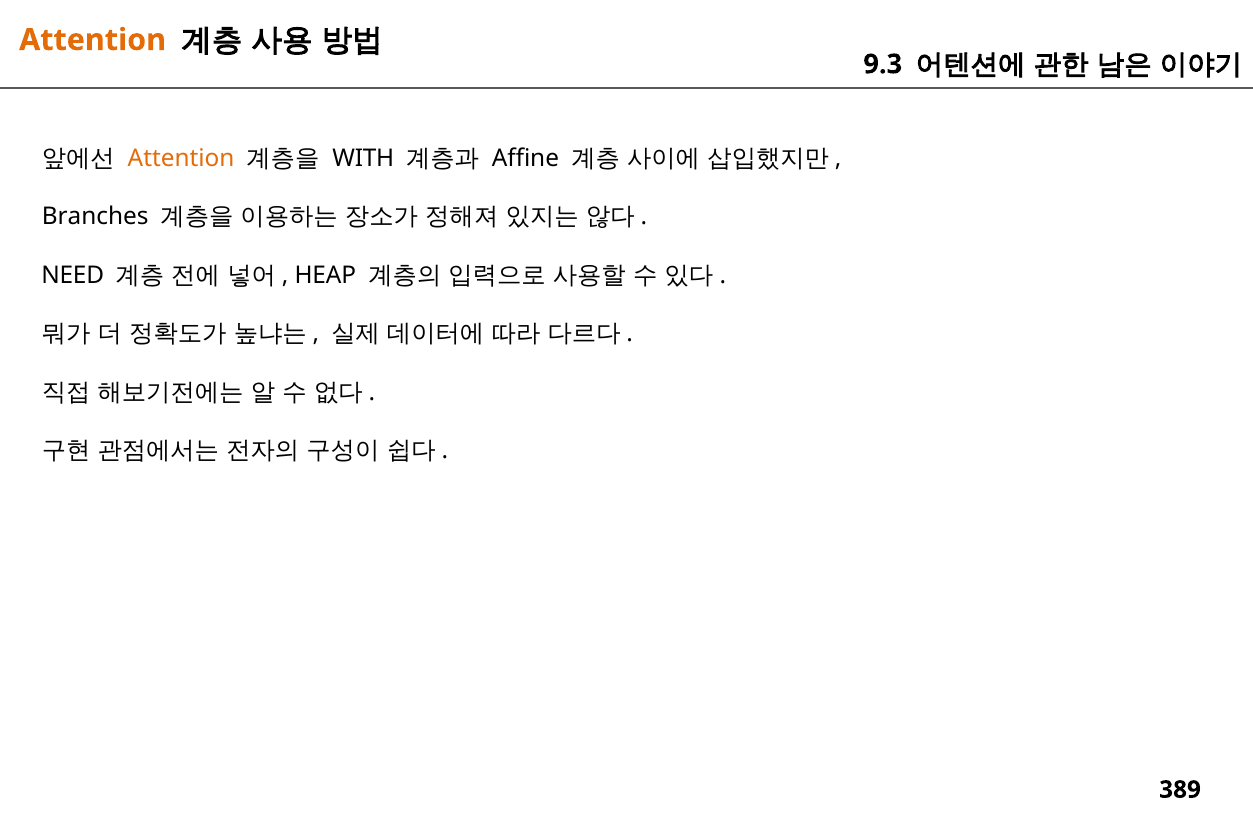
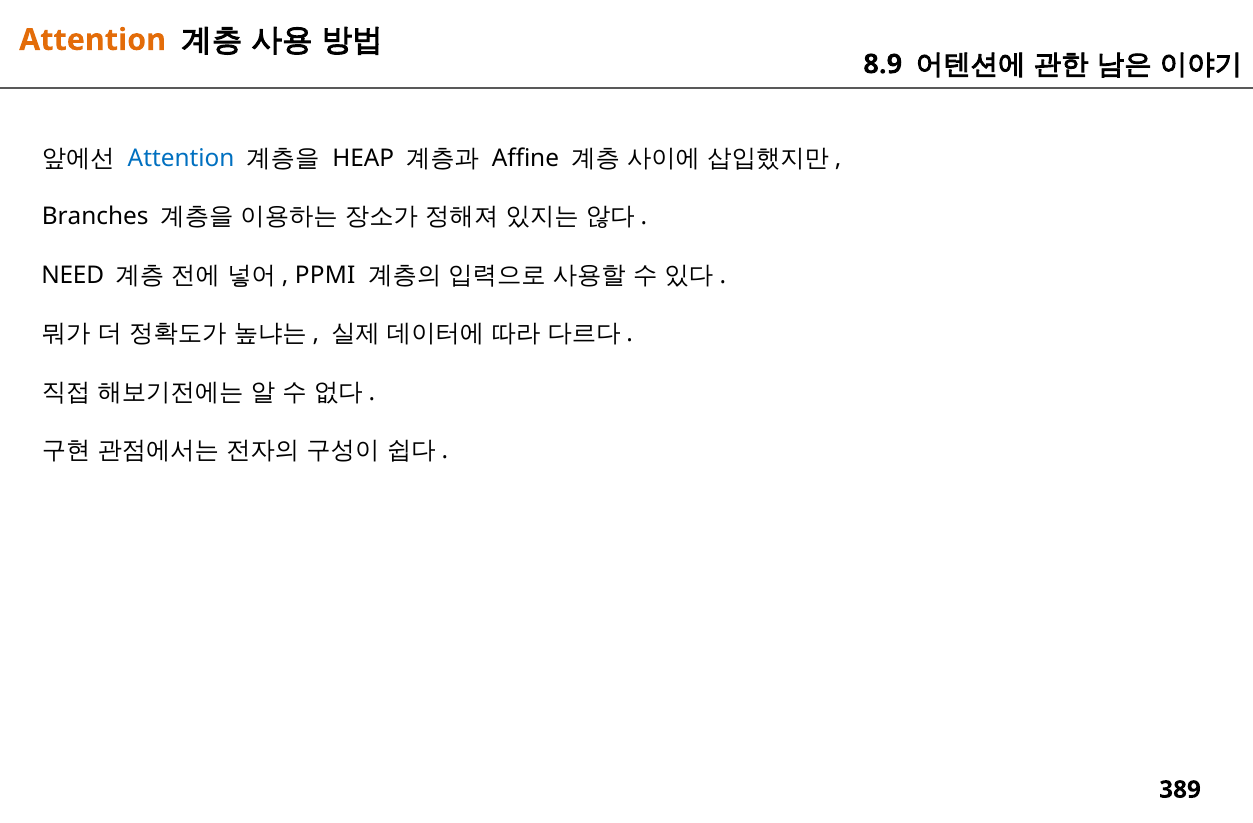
9.3: 9.3 -> 8.9 (883, 64)
Attention colour: orange -> blue (181, 158)
WITH: WITH -> HEAP (363, 158)
HEAP: HEAP -> PPMI (325, 275)
